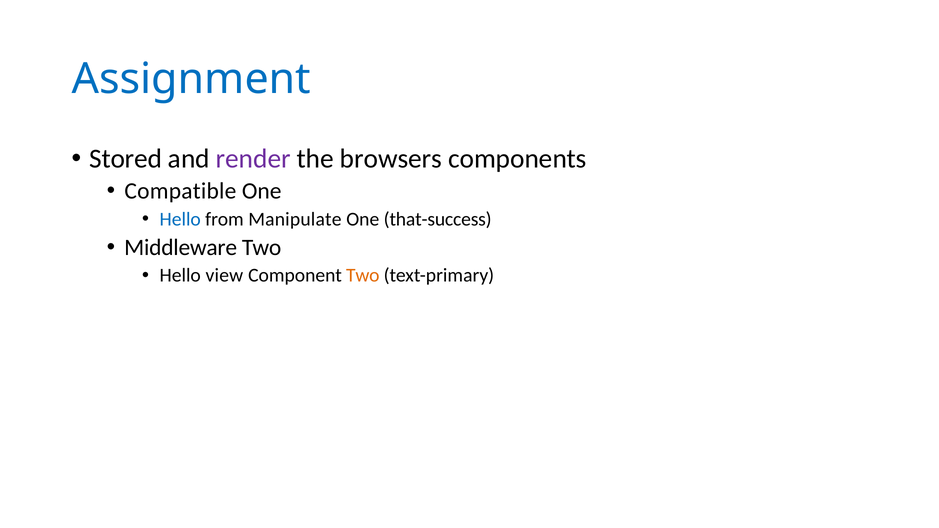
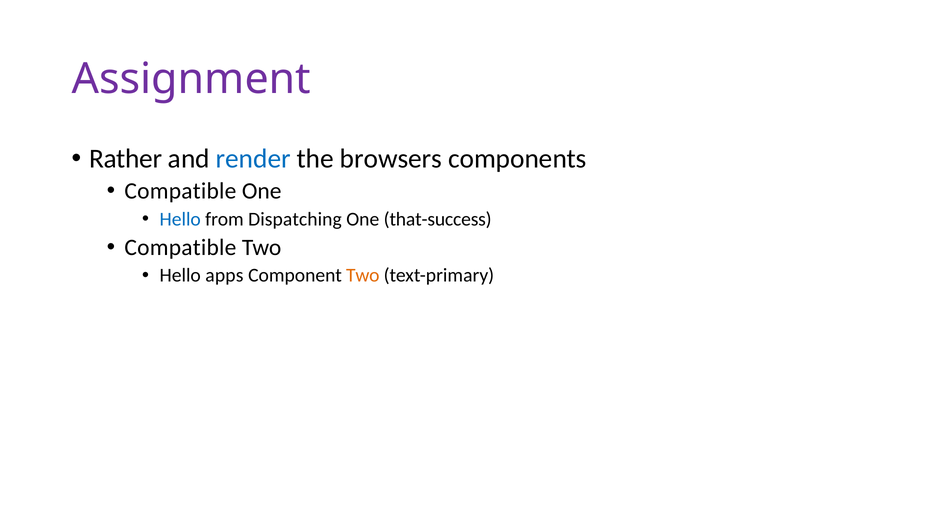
Assignment colour: blue -> purple (191, 79)
Stored: Stored -> Rather (126, 159)
render colour: purple -> blue (253, 159)
Manipulate: Manipulate -> Dispatching (295, 219)
Middleware: Middleware -> Compatible (180, 247)
view: view -> apps (224, 275)
